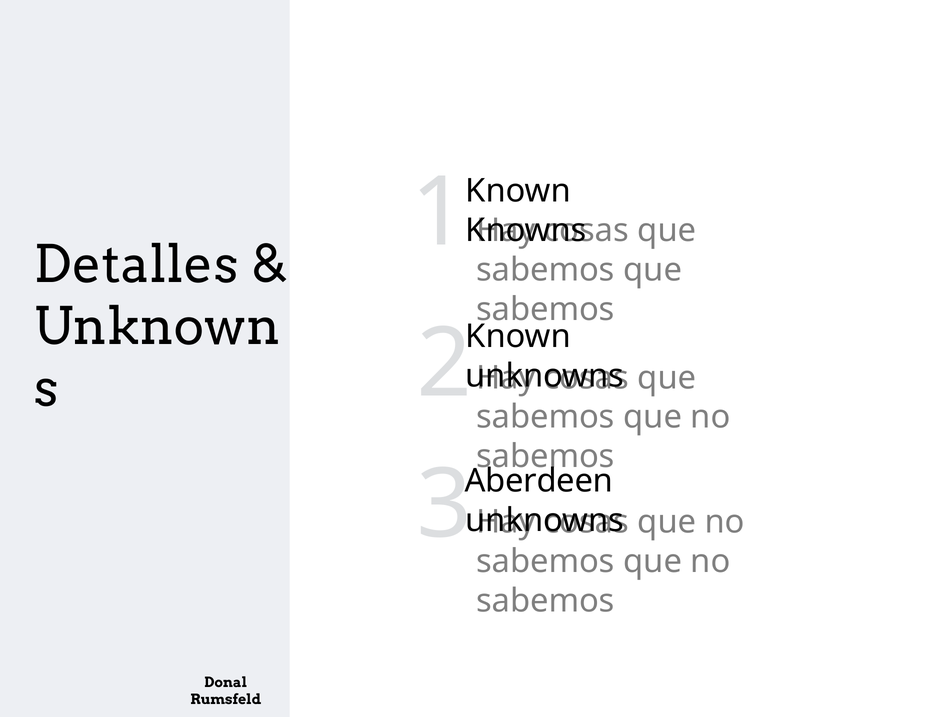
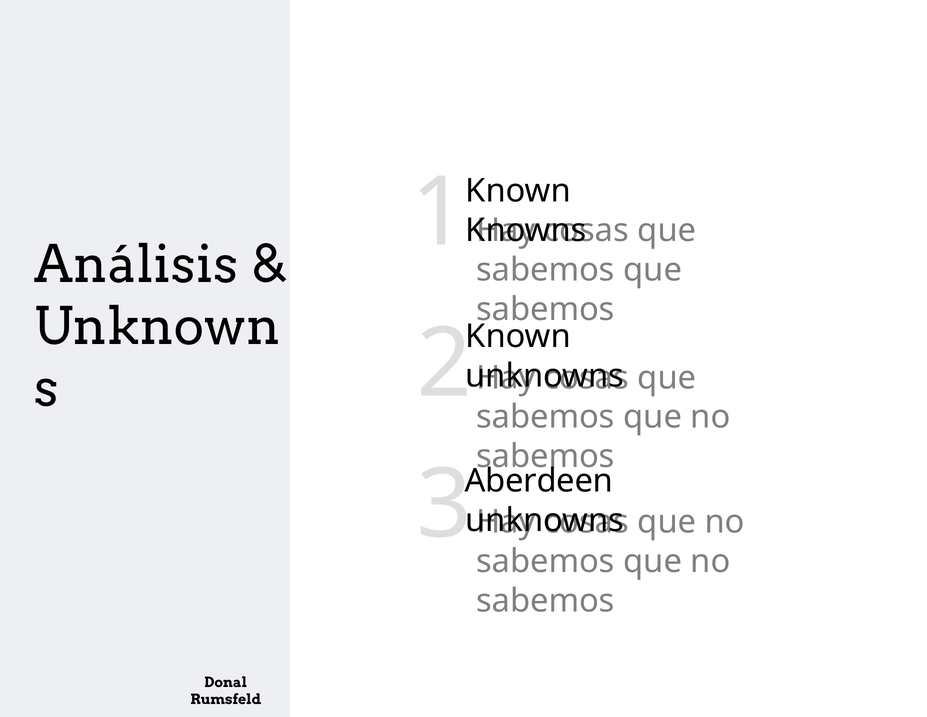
Detalles: Detalles -> Análisis (136, 265)
